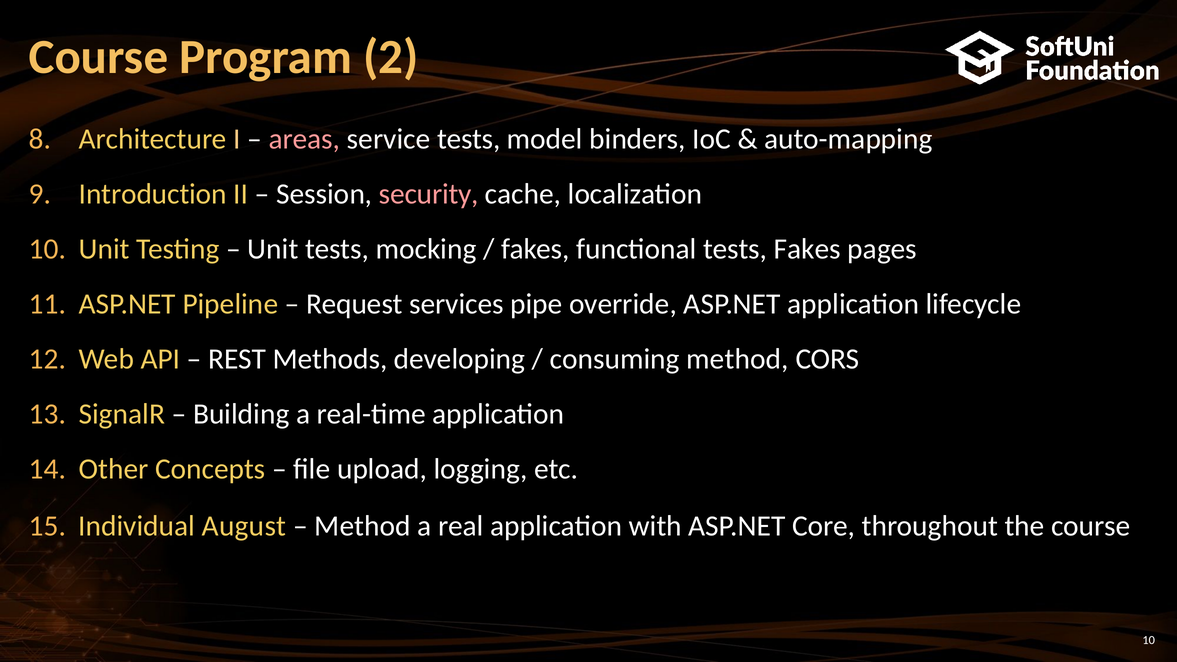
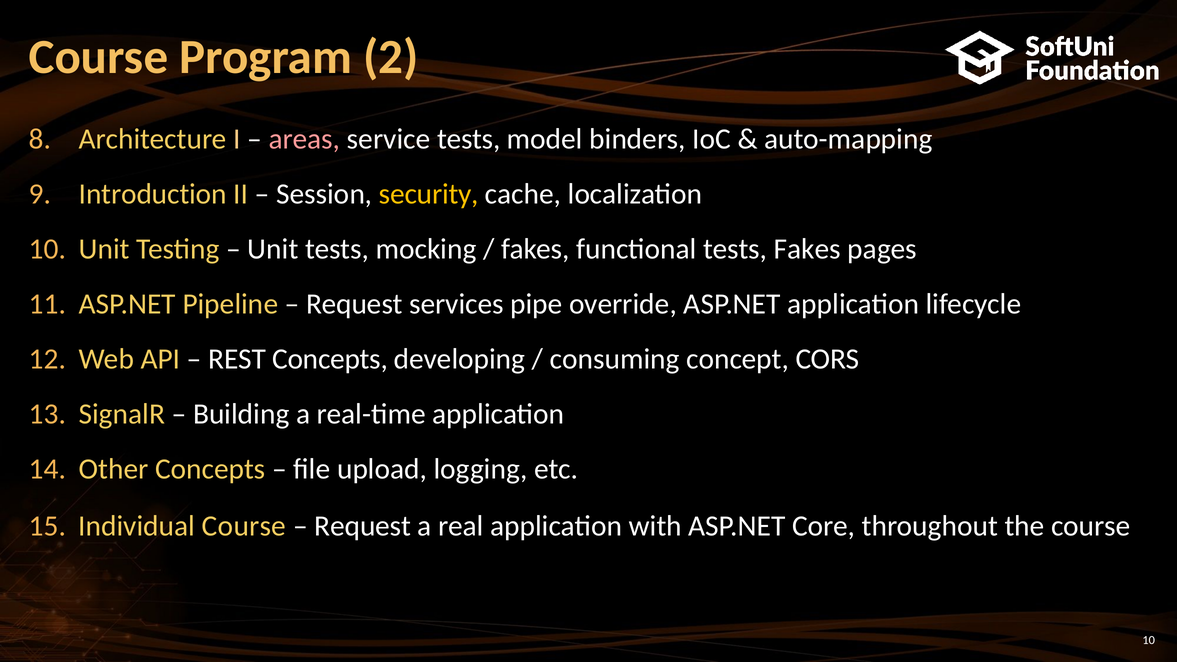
security colour: pink -> yellow (429, 194)
REST Methods: Methods -> Concepts (330, 359)
consuming method: method -> concept (738, 359)
Individual August: August -> Course (244, 526)
Method: Method -> Request (363, 526)
